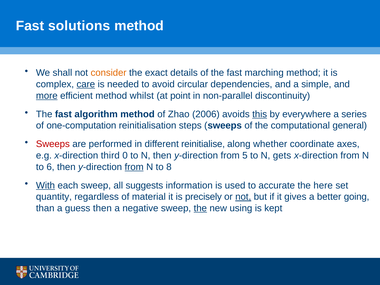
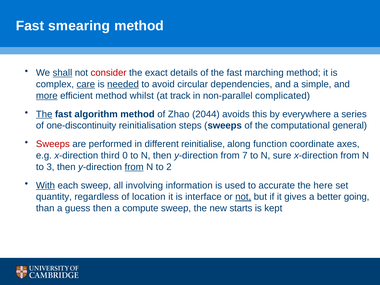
solutions: solutions -> smearing (79, 26)
shall underline: none -> present (62, 73)
consider colour: orange -> red (109, 73)
needed underline: none -> present (123, 84)
point: point -> track (180, 96)
discontinuity: discontinuity -> complicated (283, 96)
The underline: none -> present (44, 114)
2006: 2006 -> 2044 (206, 114)
this underline: present -> none (260, 114)
one-computation: one-computation -> one-discontinuity (81, 126)
whether: whether -> function (270, 144)
5: 5 -> 7 (245, 155)
gets: gets -> sure (282, 155)
6: 6 -> 3 (50, 167)
8: 8 -> 2 (169, 167)
suggests: suggests -> involving (144, 185)
material: material -> location (149, 197)
precisely: precisely -> interface (203, 197)
negative: negative -> compute (140, 208)
the underline: present -> none (200, 208)
using: using -> starts (241, 208)
